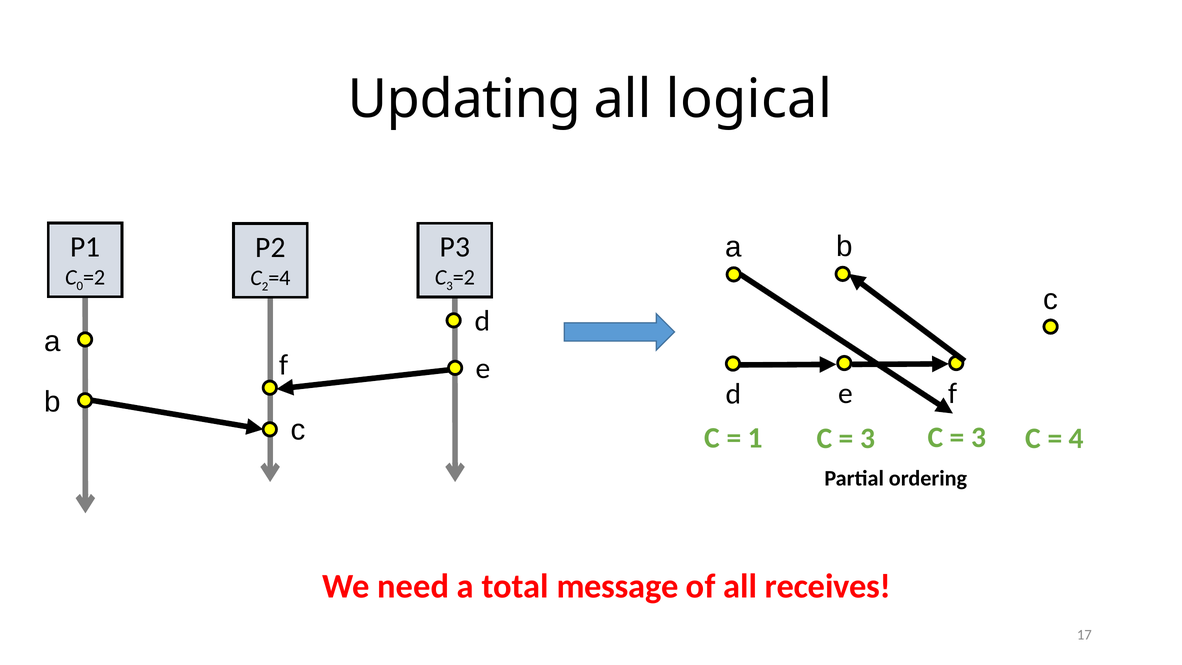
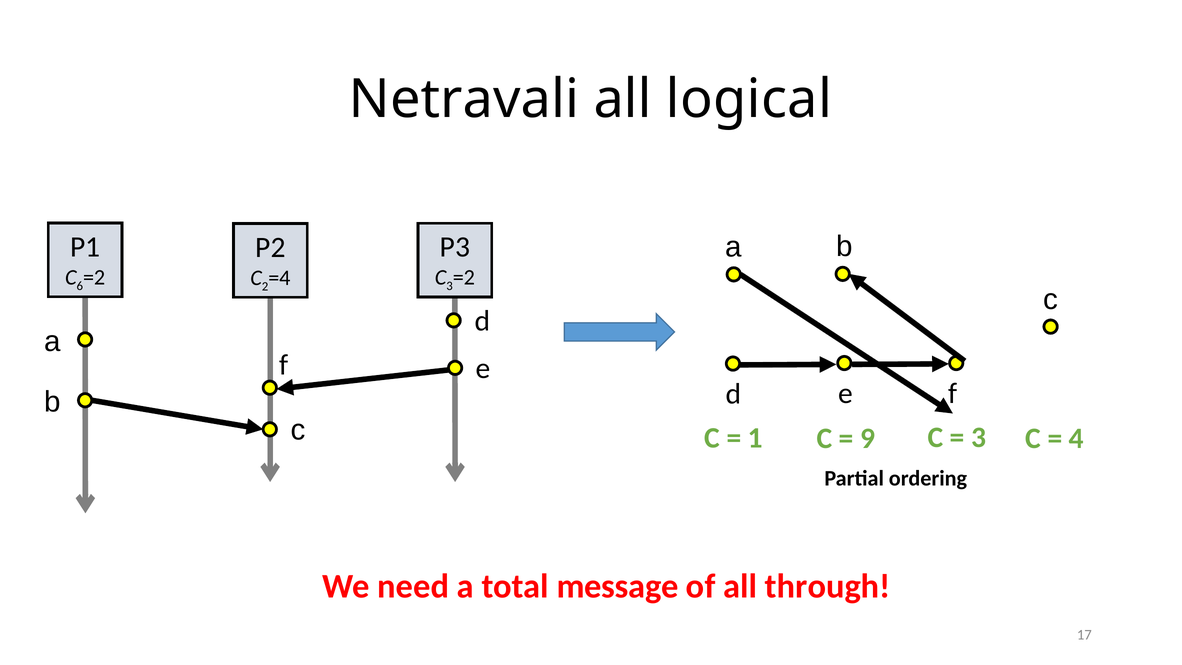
Updating: Updating -> Netravali (464, 99)
0: 0 -> 6 (80, 286)
3: 3 -> 9 (868, 438)
receives: receives -> through (828, 586)
